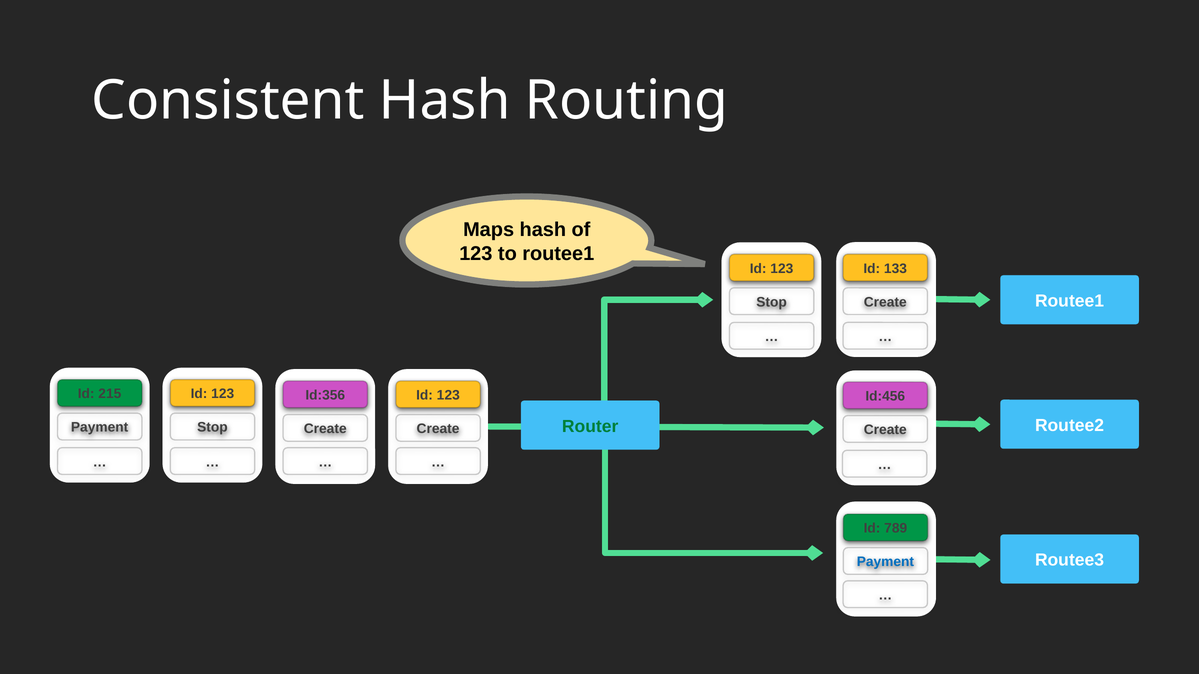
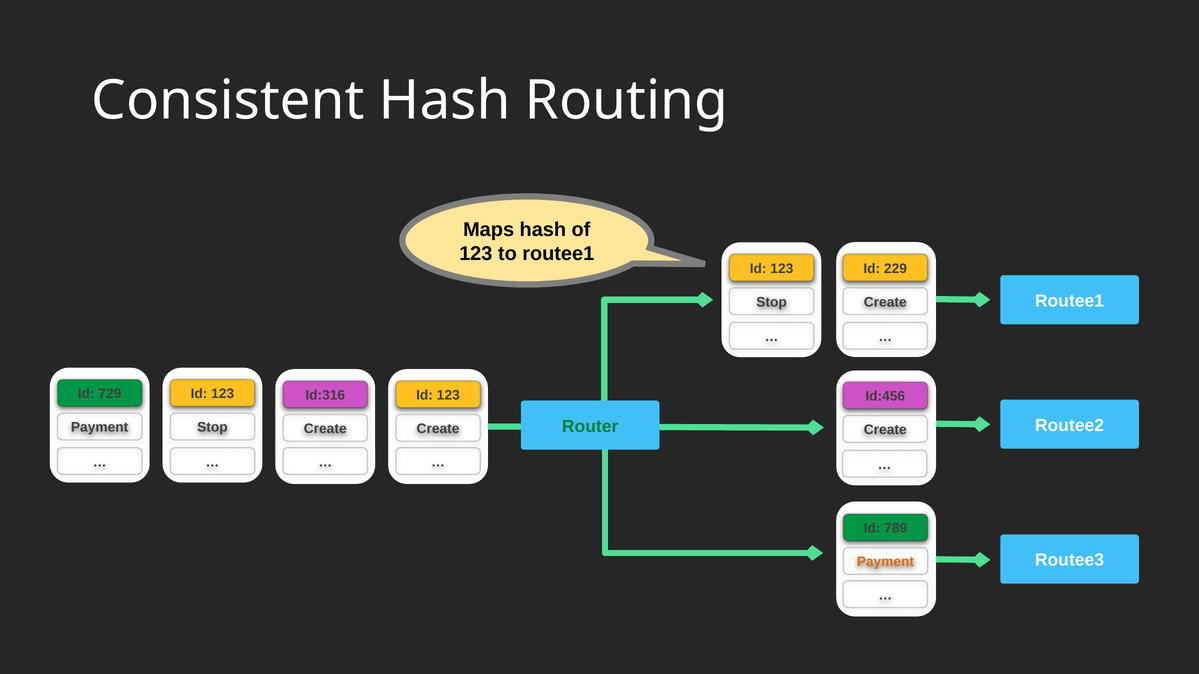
133: 133 -> 229 (895, 269)
215: 215 -> 729 (110, 394)
Id:356: Id:356 -> Id:316 (325, 396)
Payment colour: blue -> orange (885, 562)
